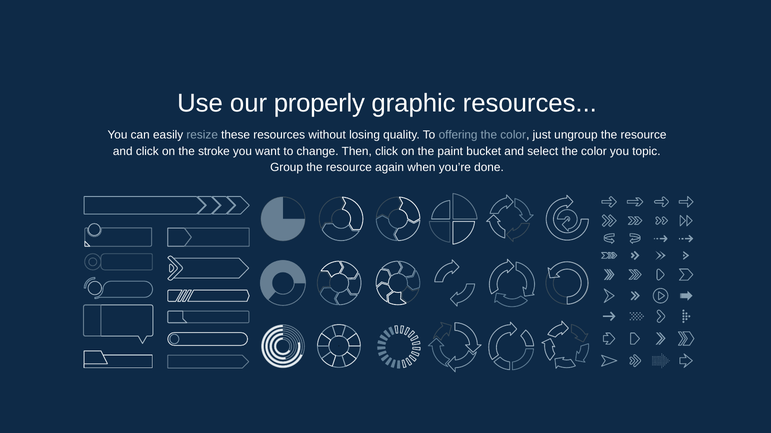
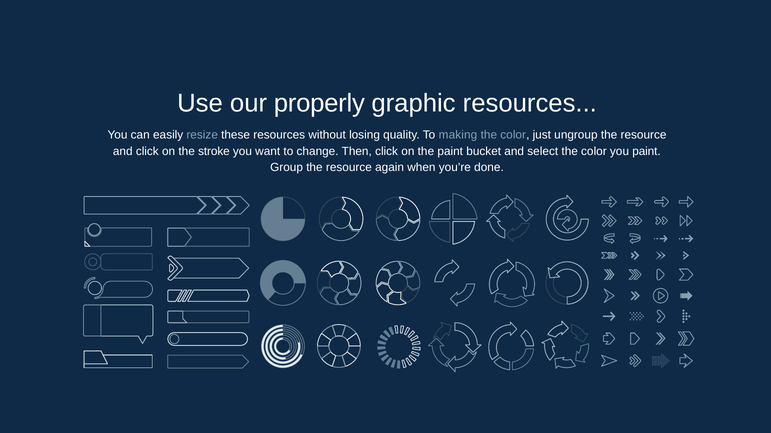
offering: offering -> making (458, 135)
you topic: topic -> paint (646, 152)
